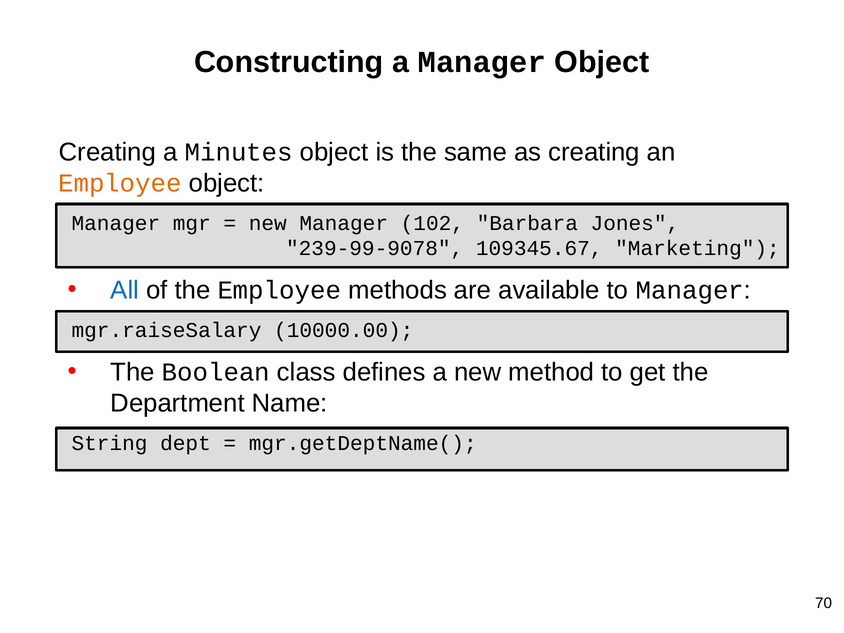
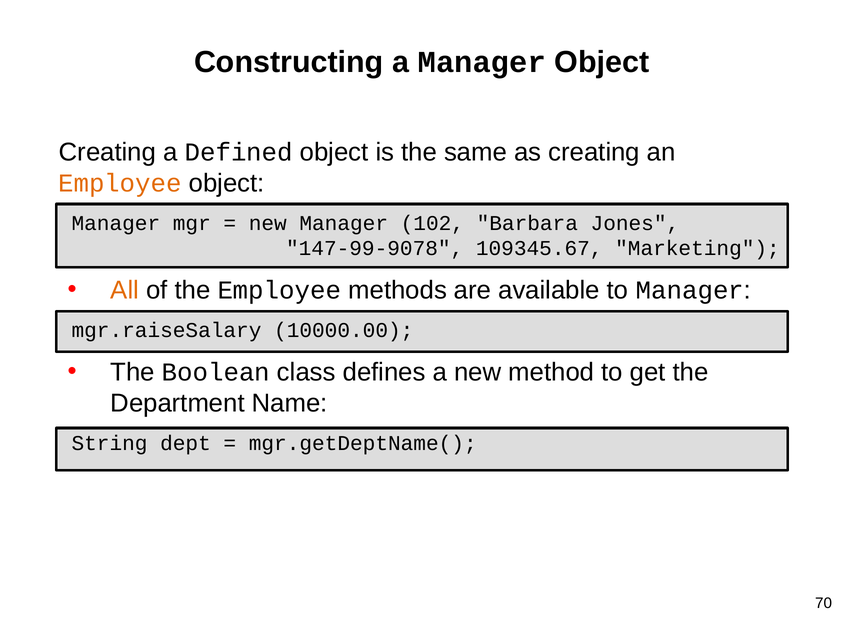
Minutes: Minutes -> Defined (239, 152)
239-99-9078: 239-99-9078 -> 147-99-9078 (375, 249)
All colour: blue -> orange (125, 290)
